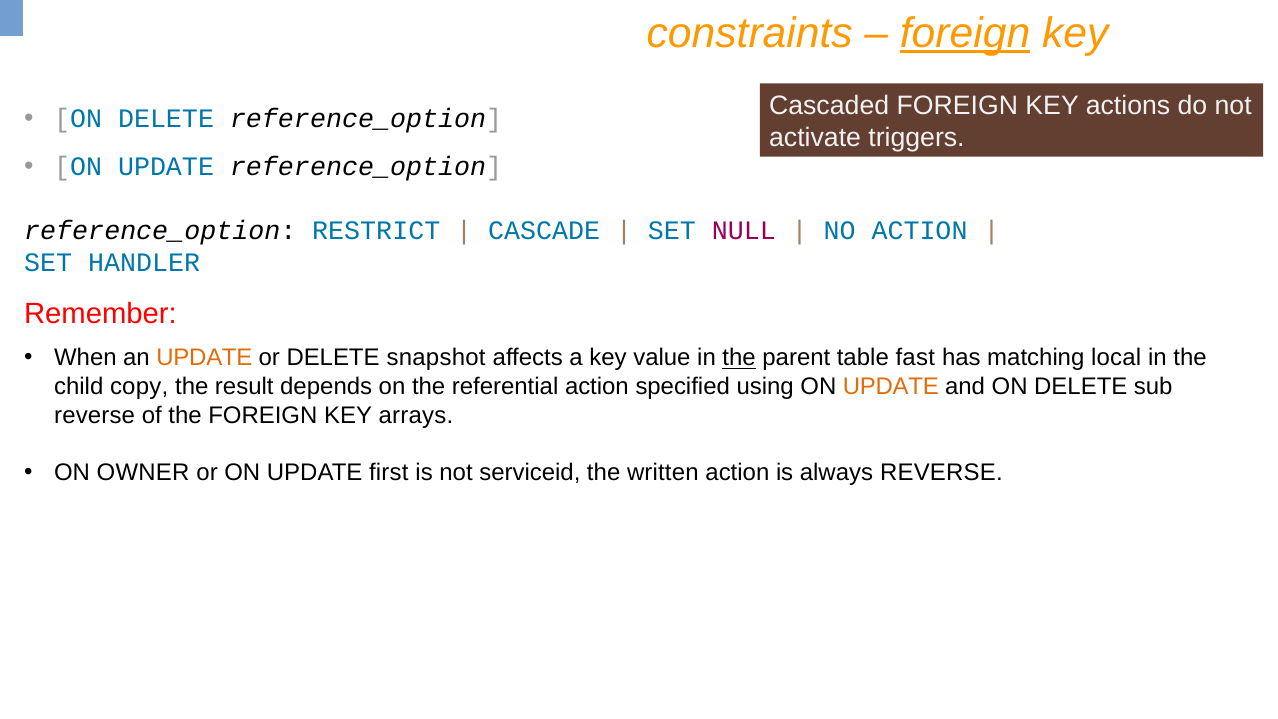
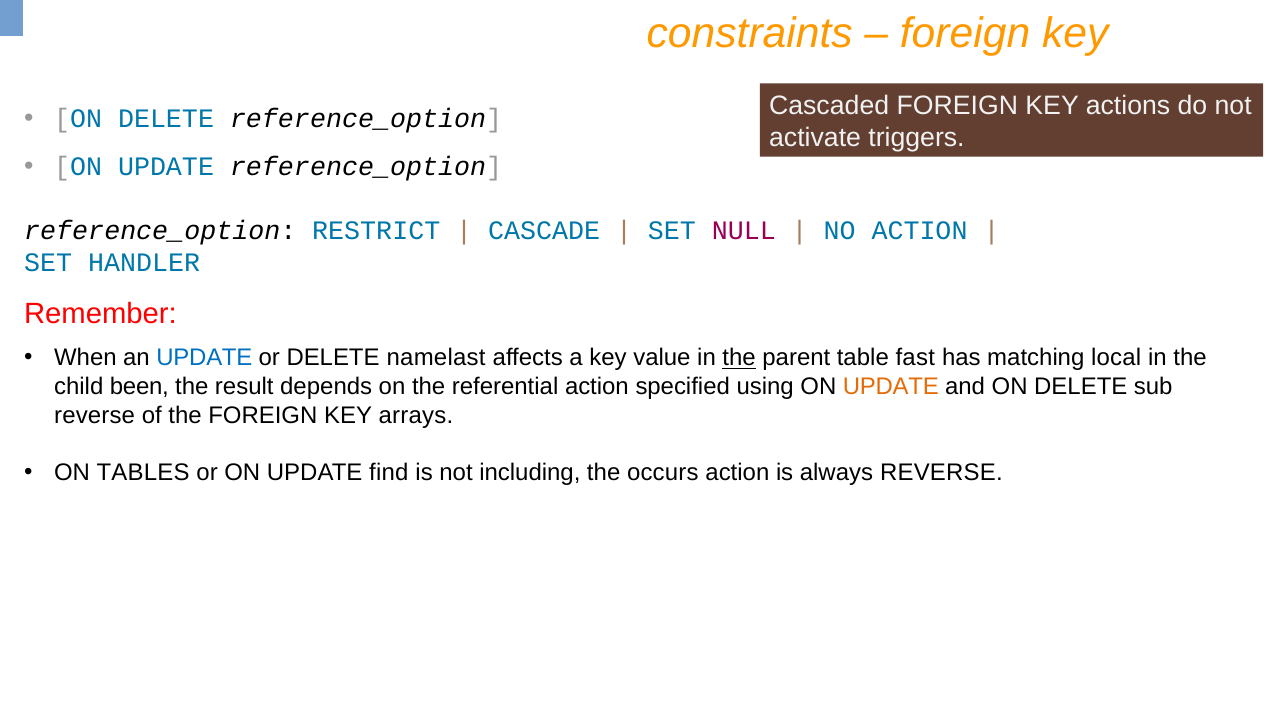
foreign underline: present -> none (965, 33)
UPDATE colour: orange -> blue (204, 358)
snapshot: snapshot -> namelast (436, 358)
copy: copy -> been (139, 387)
OWNER: OWNER -> TABLES (143, 473)
first: first -> find (389, 473)
serviceid: serviceid -> including (530, 473)
written: written -> occurs (663, 473)
